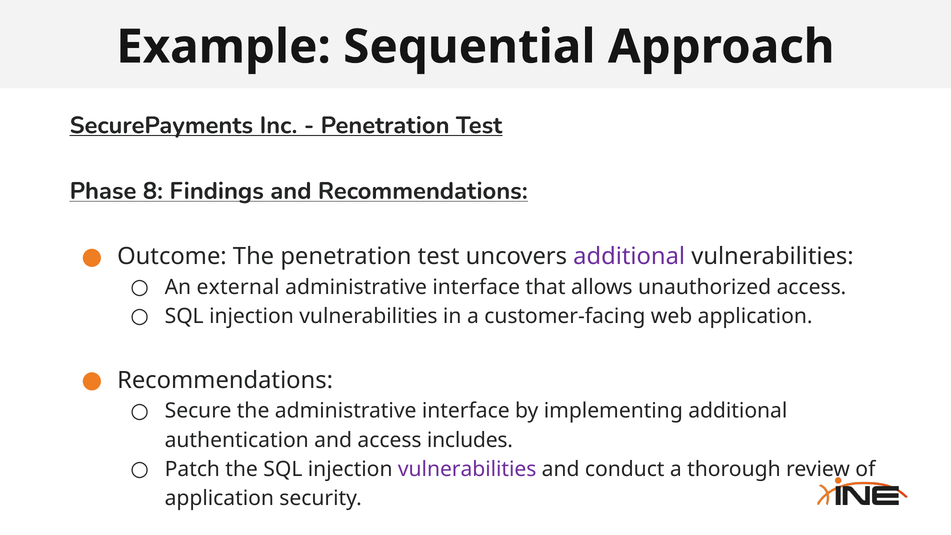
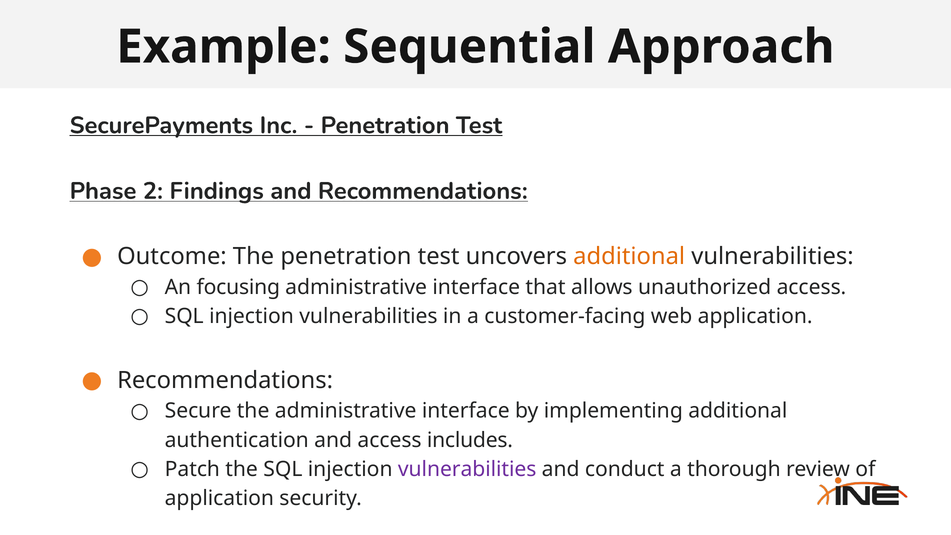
8: 8 -> 2 (153, 191)
additional colour: purple -> orange (629, 257)
external: external -> focusing (238, 287)
